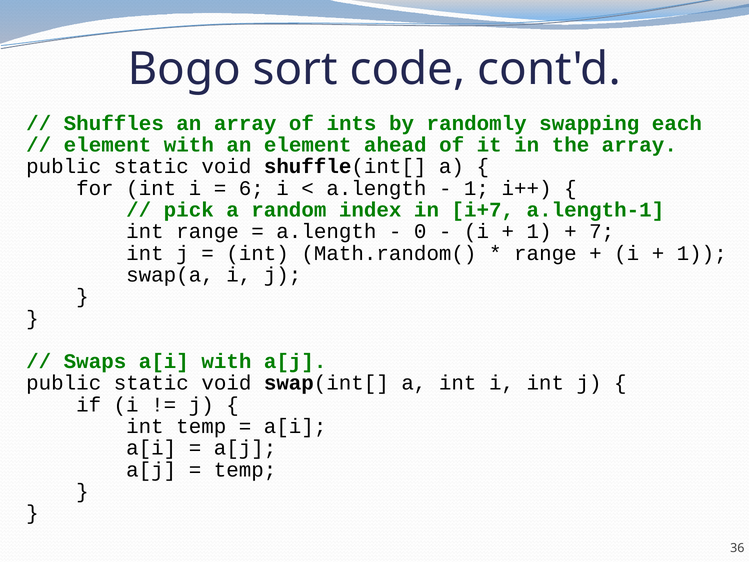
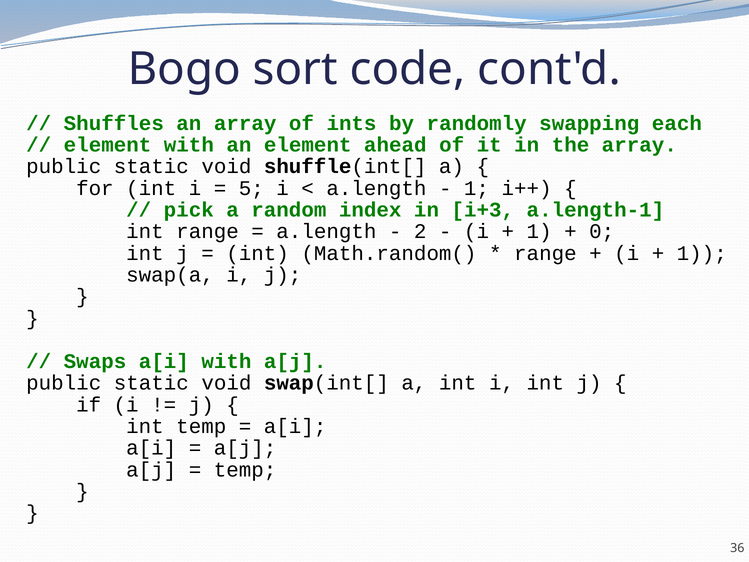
6: 6 -> 5 (251, 188)
i+7: i+7 -> i+3 (483, 210)
0: 0 -> 2 (420, 231)
7: 7 -> 0 (602, 231)
